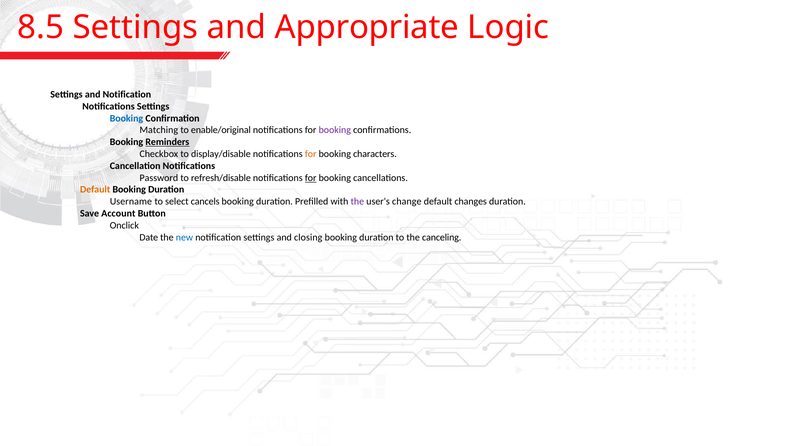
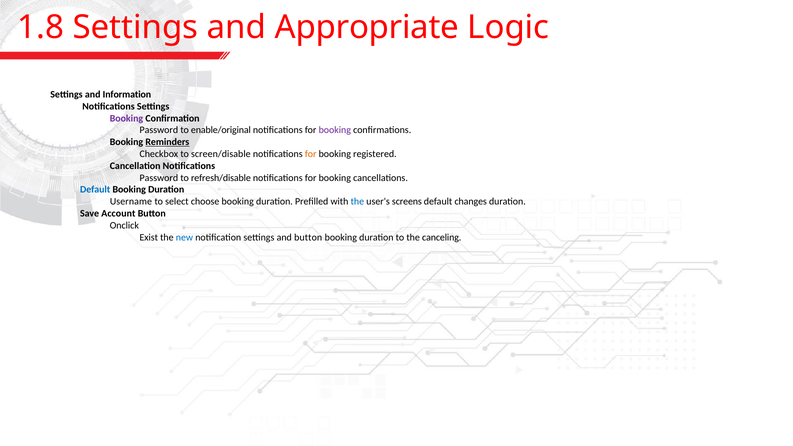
8.5: 8.5 -> 1.8 (41, 27)
and Notification: Notification -> Information (127, 95)
Booking colour: blue -> purple (126, 118)
Matching: Matching -> Password (159, 130)
display/disable: display/disable -> screen/disable (221, 154)
characters: characters -> registered (375, 154)
for underline: present -> none (311, 178)
Default colour: orange -> blue (95, 190)
cancels: cancels -> choose (205, 202)
the colour: purple -> blue (357, 202)
change: change -> screens (407, 202)
Date: Date -> Exist (149, 237)
and closing: closing -> button (308, 237)
